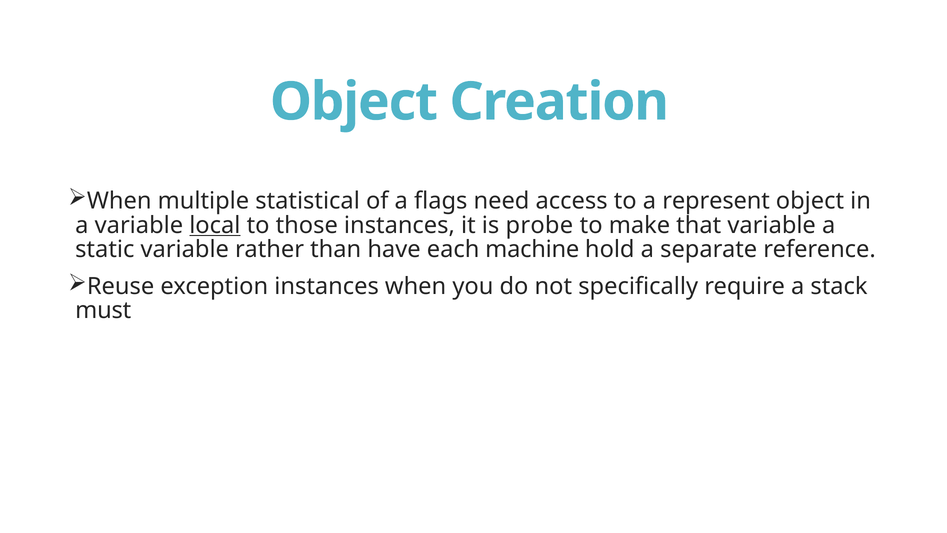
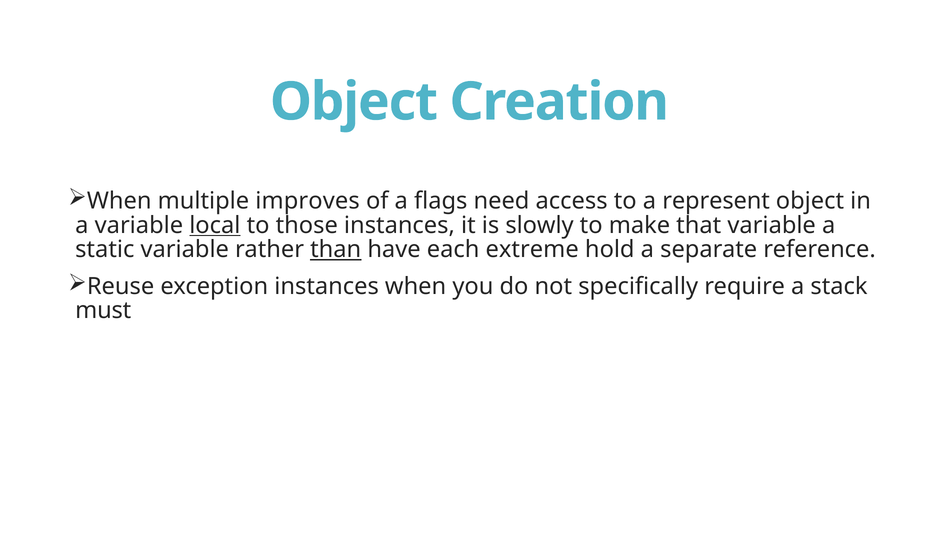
statistical: statistical -> improves (308, 201)
probe: probe -> slowly (540, 225)
than underline: none -> present (336, 249)
machine: machine -> extreme (532, 249)
